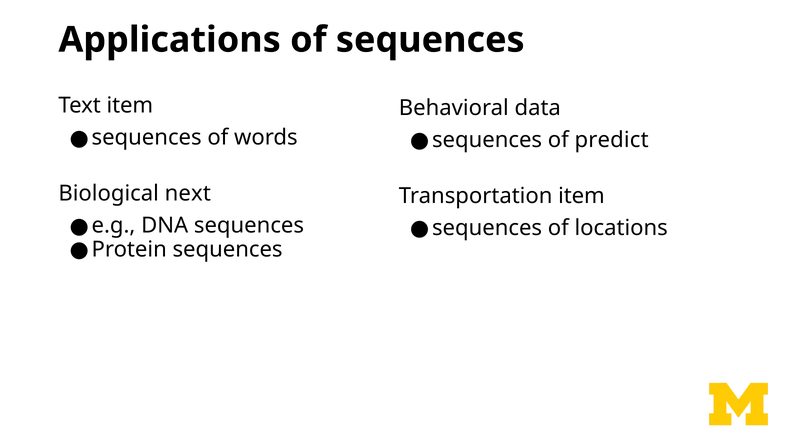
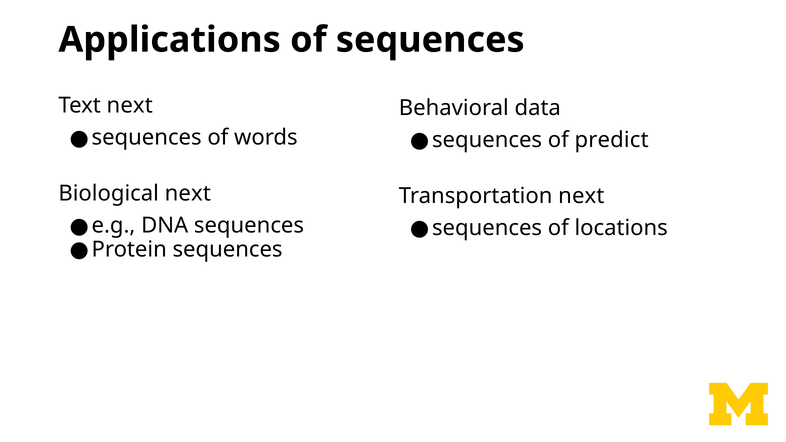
Text item: item -> next (130, 106)
Transportation item: item -> next (581, 196)
